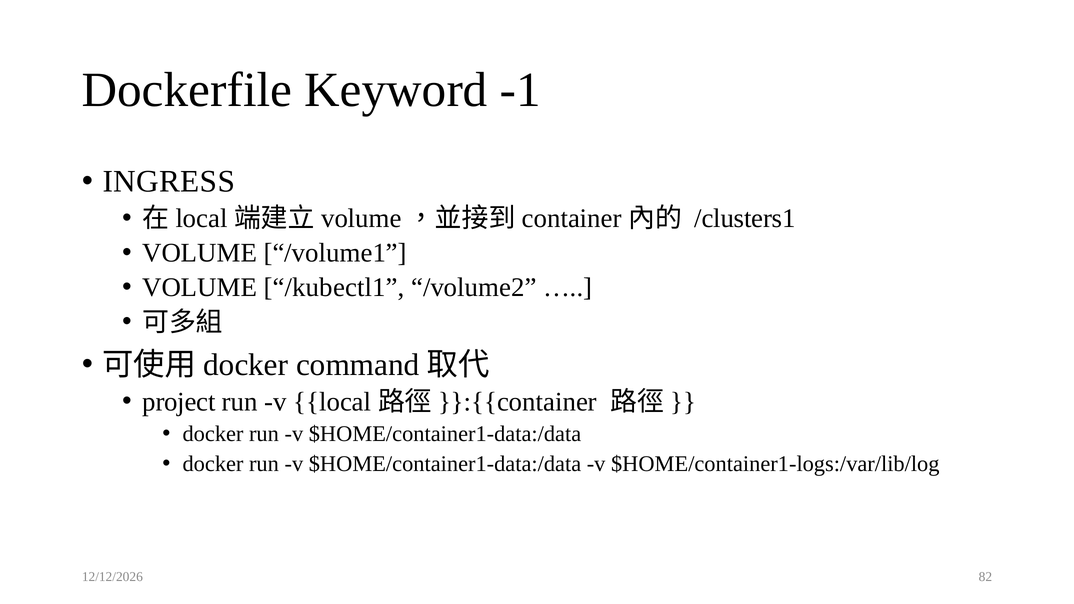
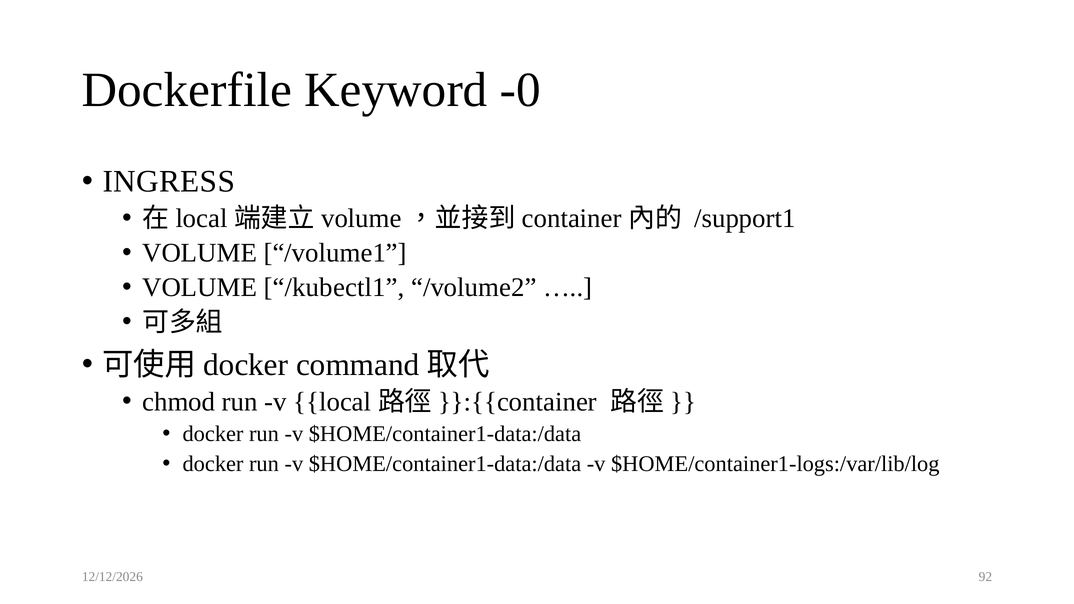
-1: -1 -> -0 (520, 90)
/clusters1: /clusters1 -> /support1 (745, 219)
project: project -> chmod (179, 402)
82: 82 -> 92 (985, 577)
